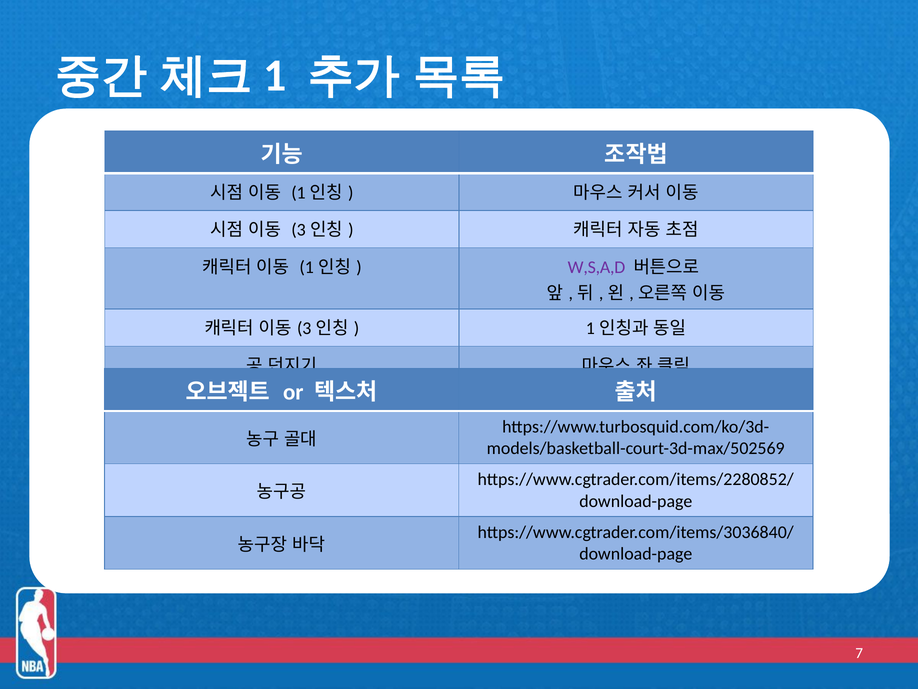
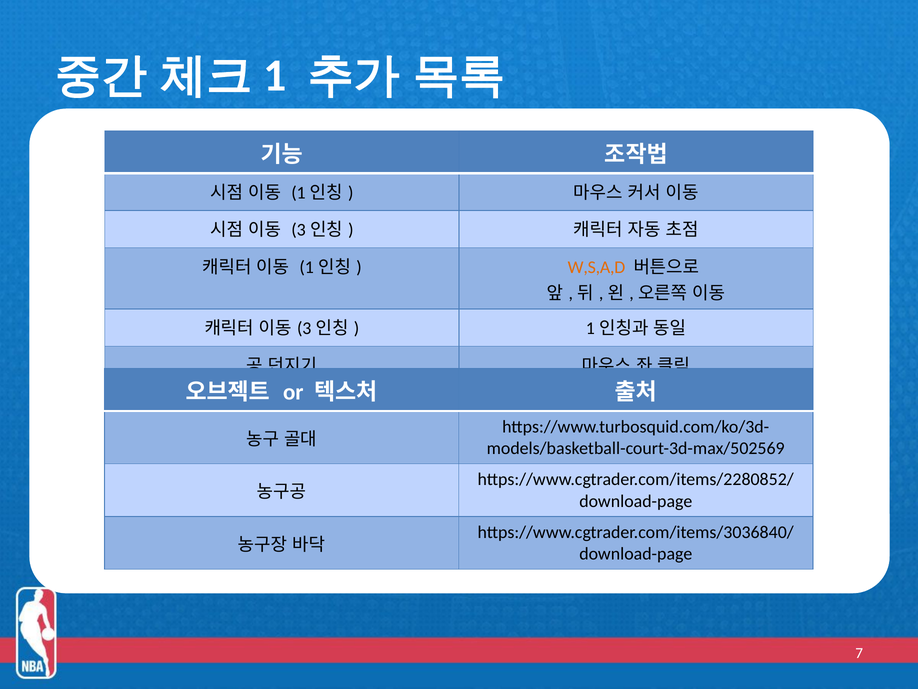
W,S,A,D colour: purple -> orange (597, 267)
